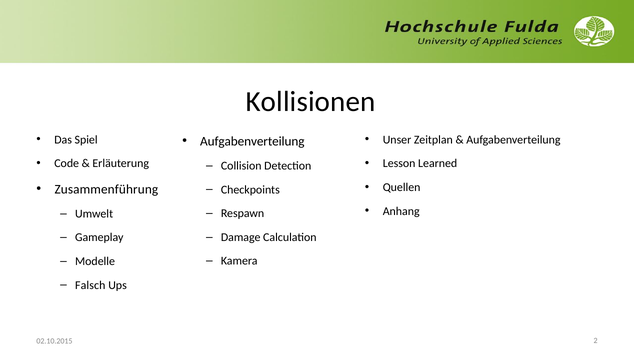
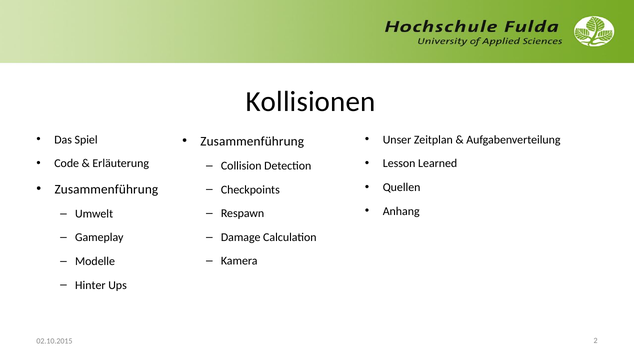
Aufgabenverteilung: Aufgabenverteilung -> Zusammenführung (252, 141)
Falsch: Falsch -> Hinter (90, 285)
